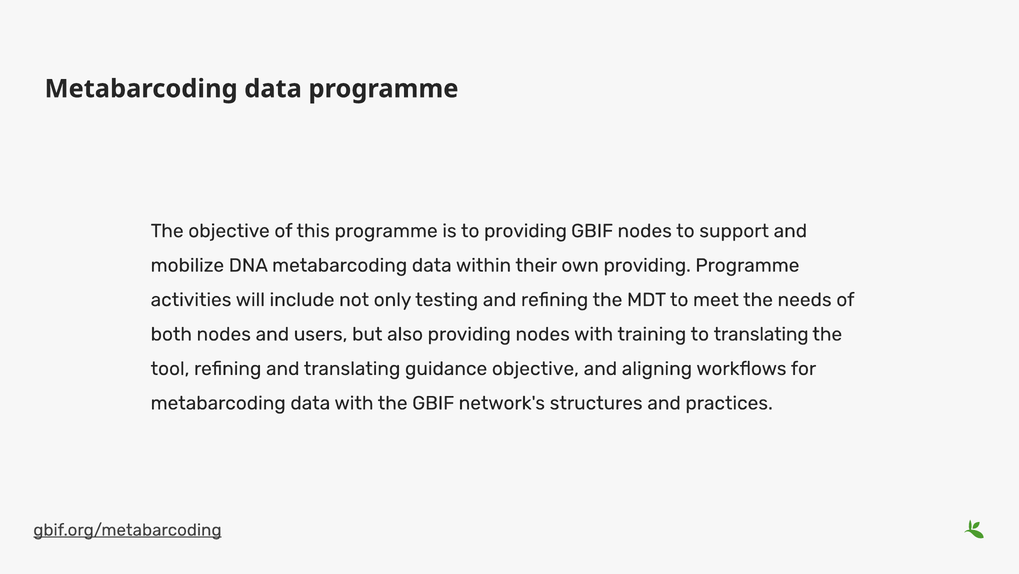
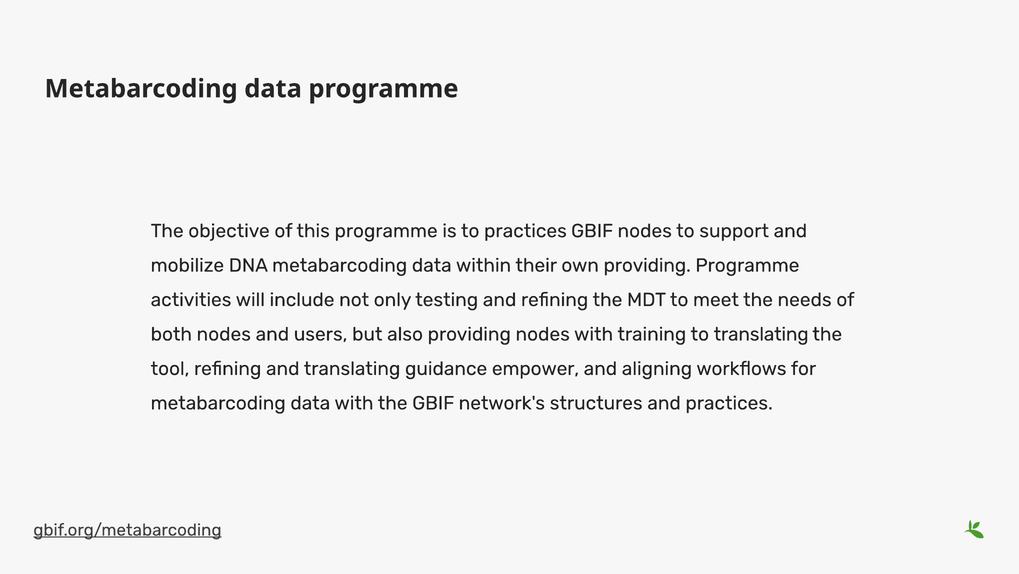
to providing: providing -> practices (525, 231)
guidance objective: objective -> empower (536, 368)
